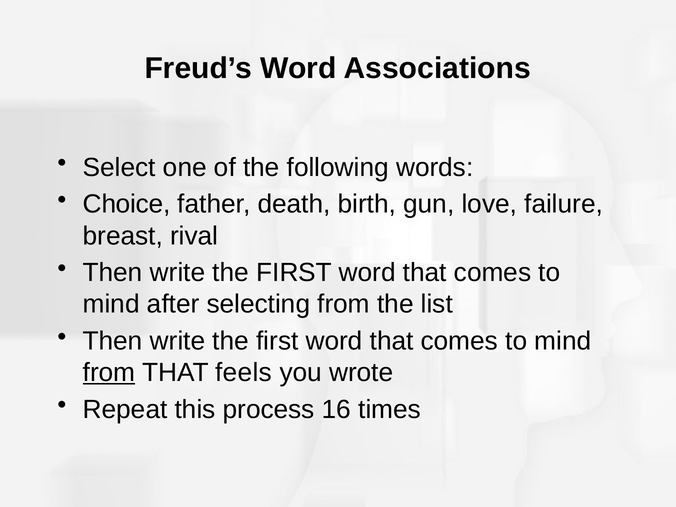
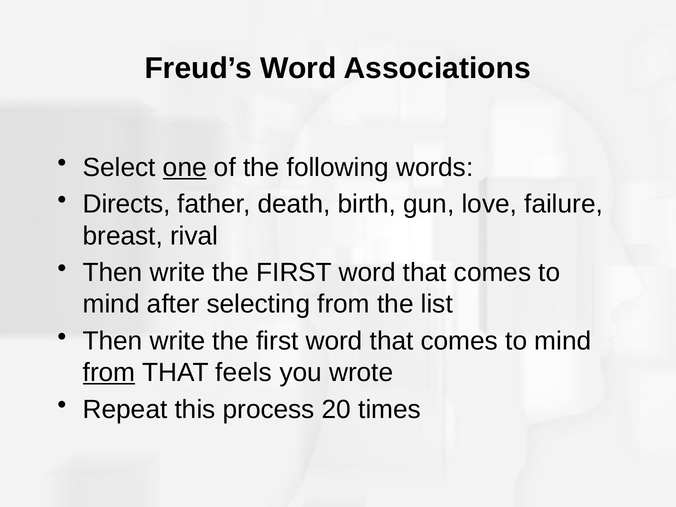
one underline: none -> present (185, 167)
Choice: Choice -> Directs (127, 204)
16: 16 -> 20 (336, 409)
